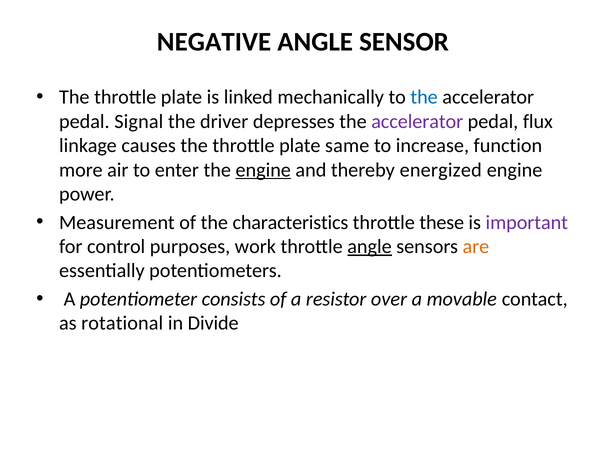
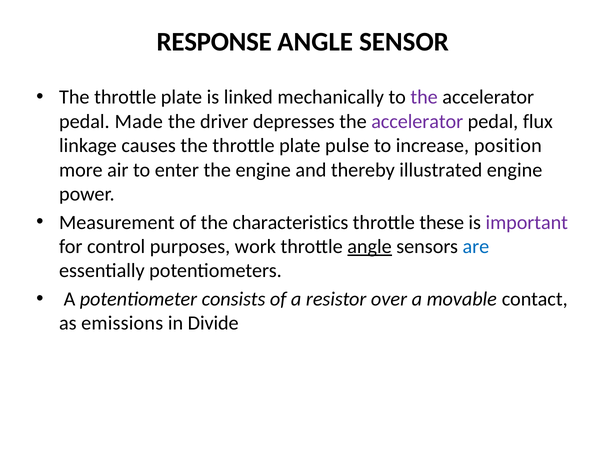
NEGATIVE: NEGATIVE -> RESPONSE (214, 42)
the colour: blue -> purple (424, 97)
Signal: Signal -> Made (139, 122)
same: same -> pulse (347, 146)
function: function -> position (508, 146)
engine underline: present -> none (263, 170)
energized: energized -> illustrated (441, 170)
are colour: orange -> blue (476, 247)
rotational: rotational -> emissions (122, 324)
